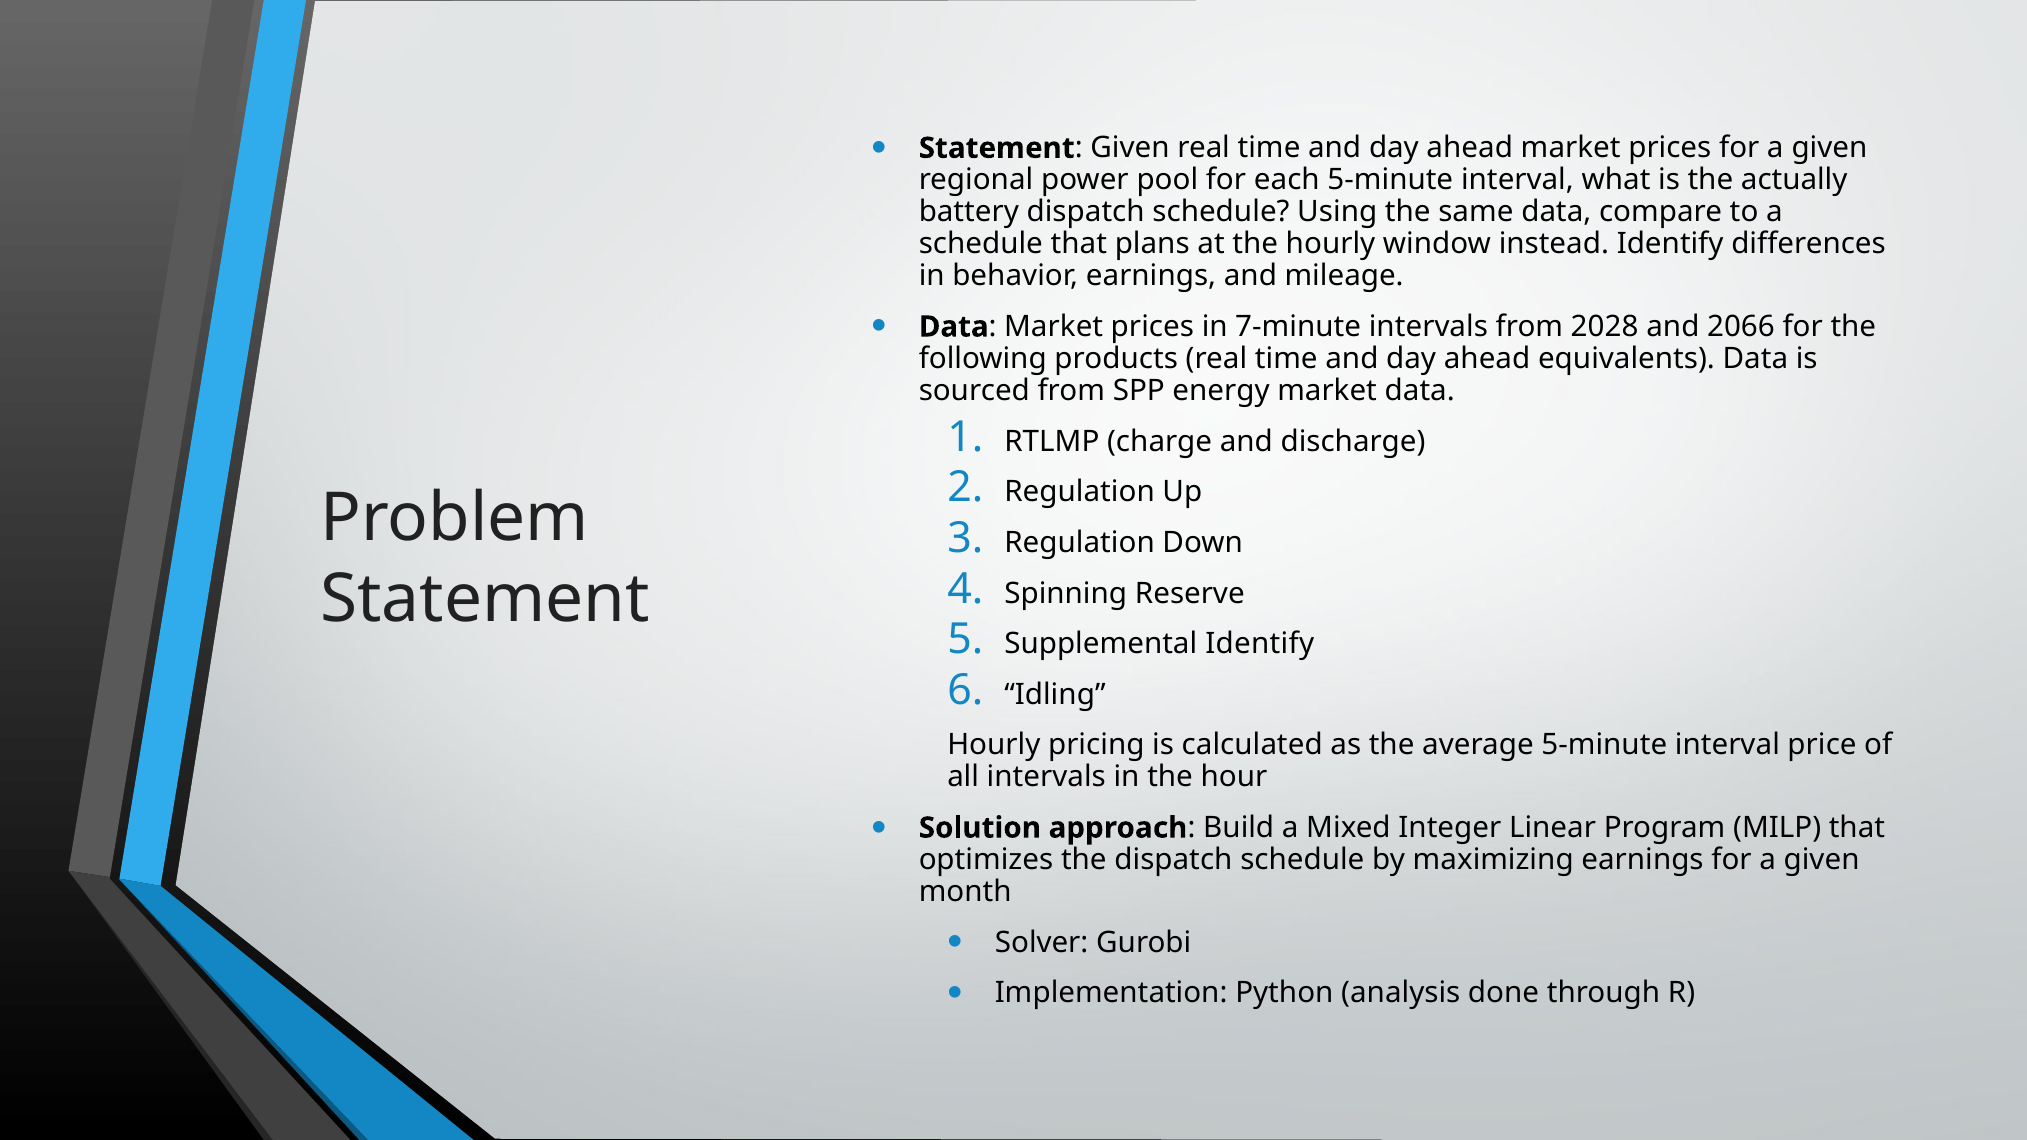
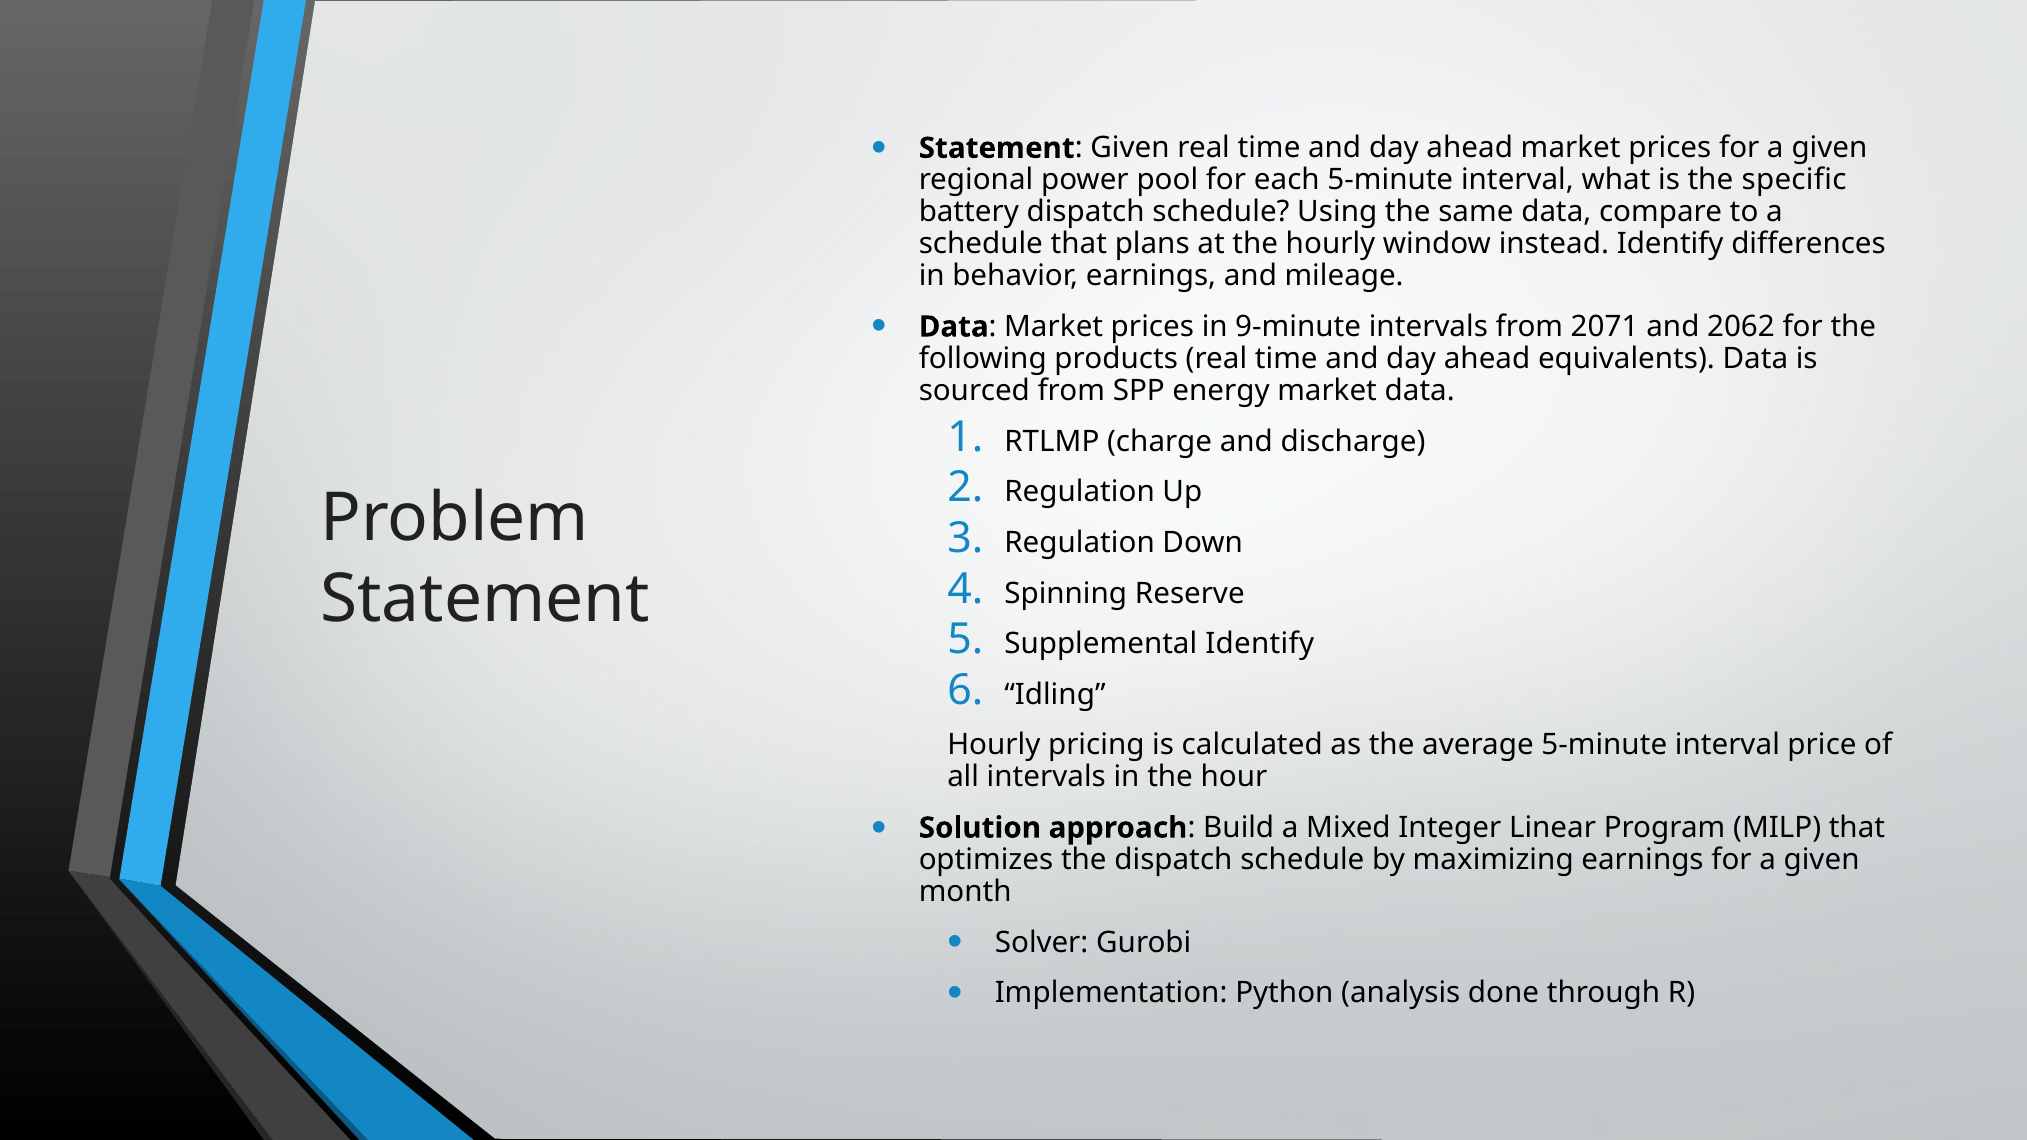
actually: actually -> specific (1794, 180)
7-minute: 7-minute -> 9-minute (1298, 327)
2028: 2028 -> 2071 (1605, 327)
2066: 2066 -> 2062 (1741, 327)
